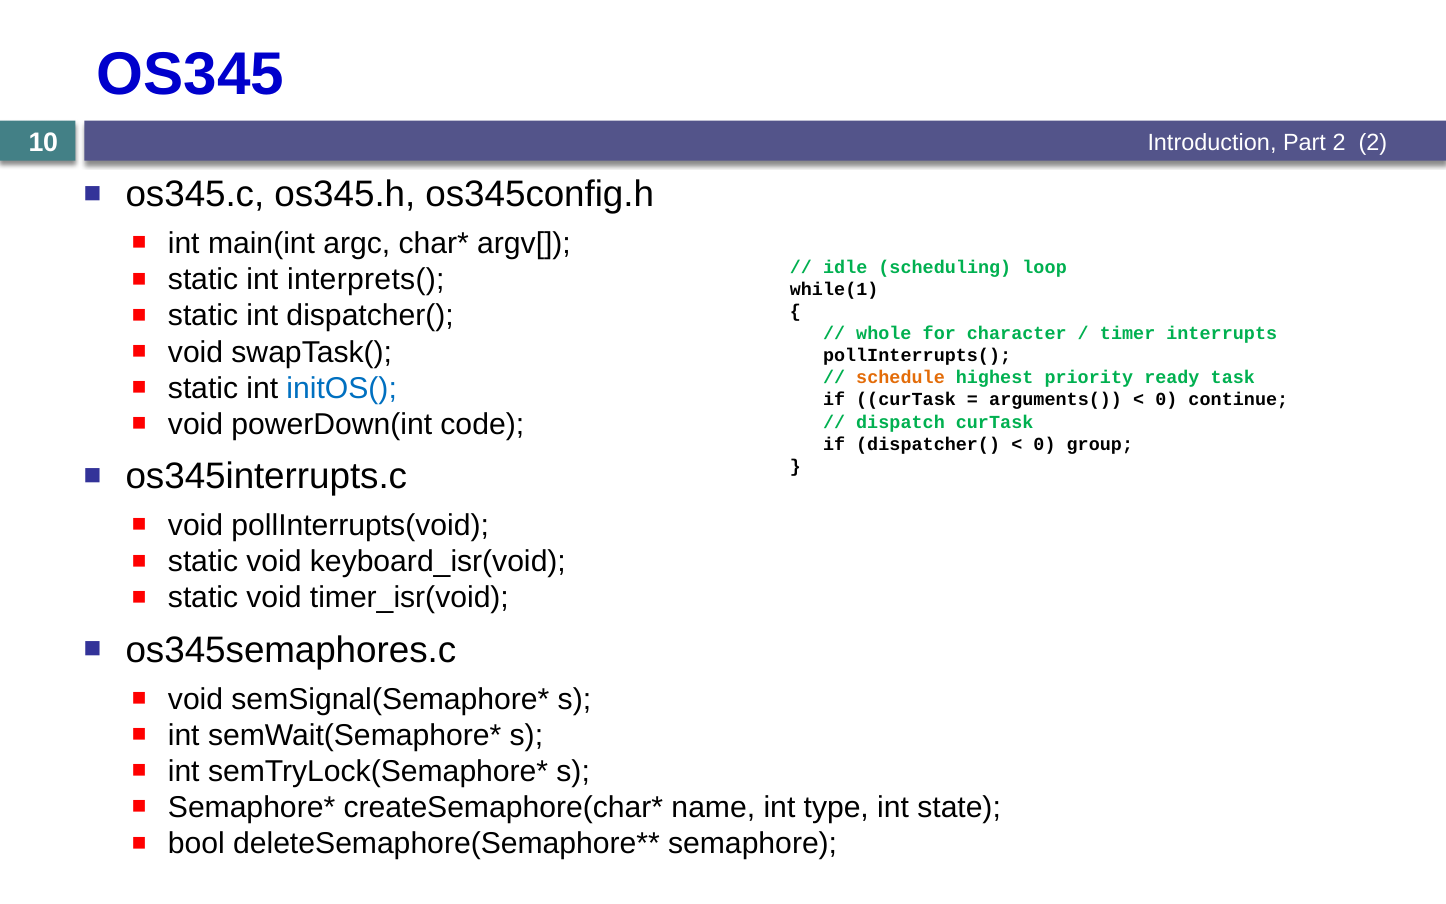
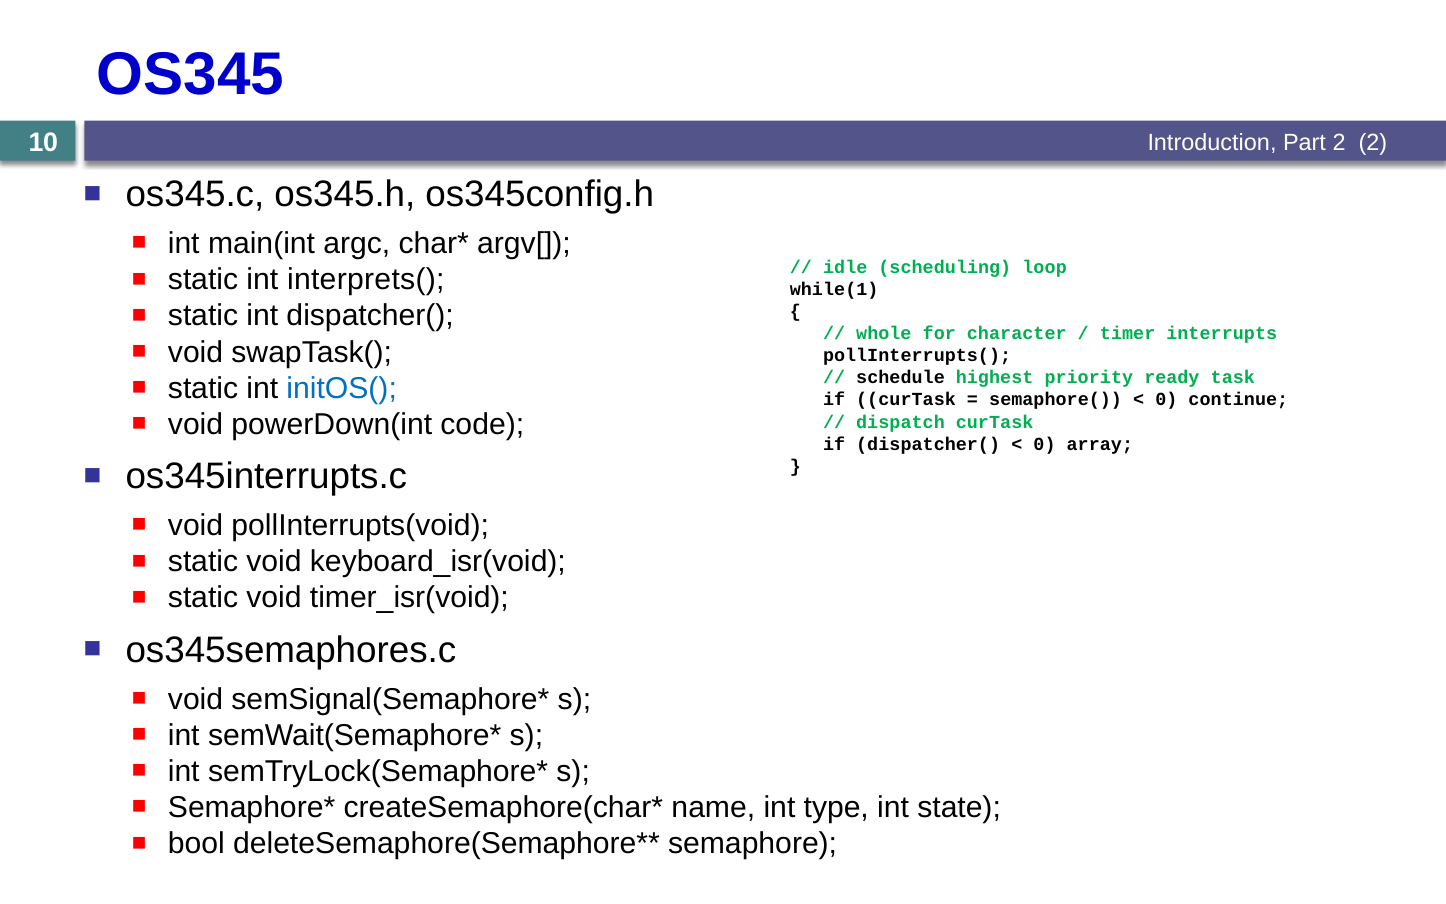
schedule colour: orange -> black (901, 378)
arguments(: arguments( -> semaphore( (1056, 400)
group: group -> array (1100, 444)
